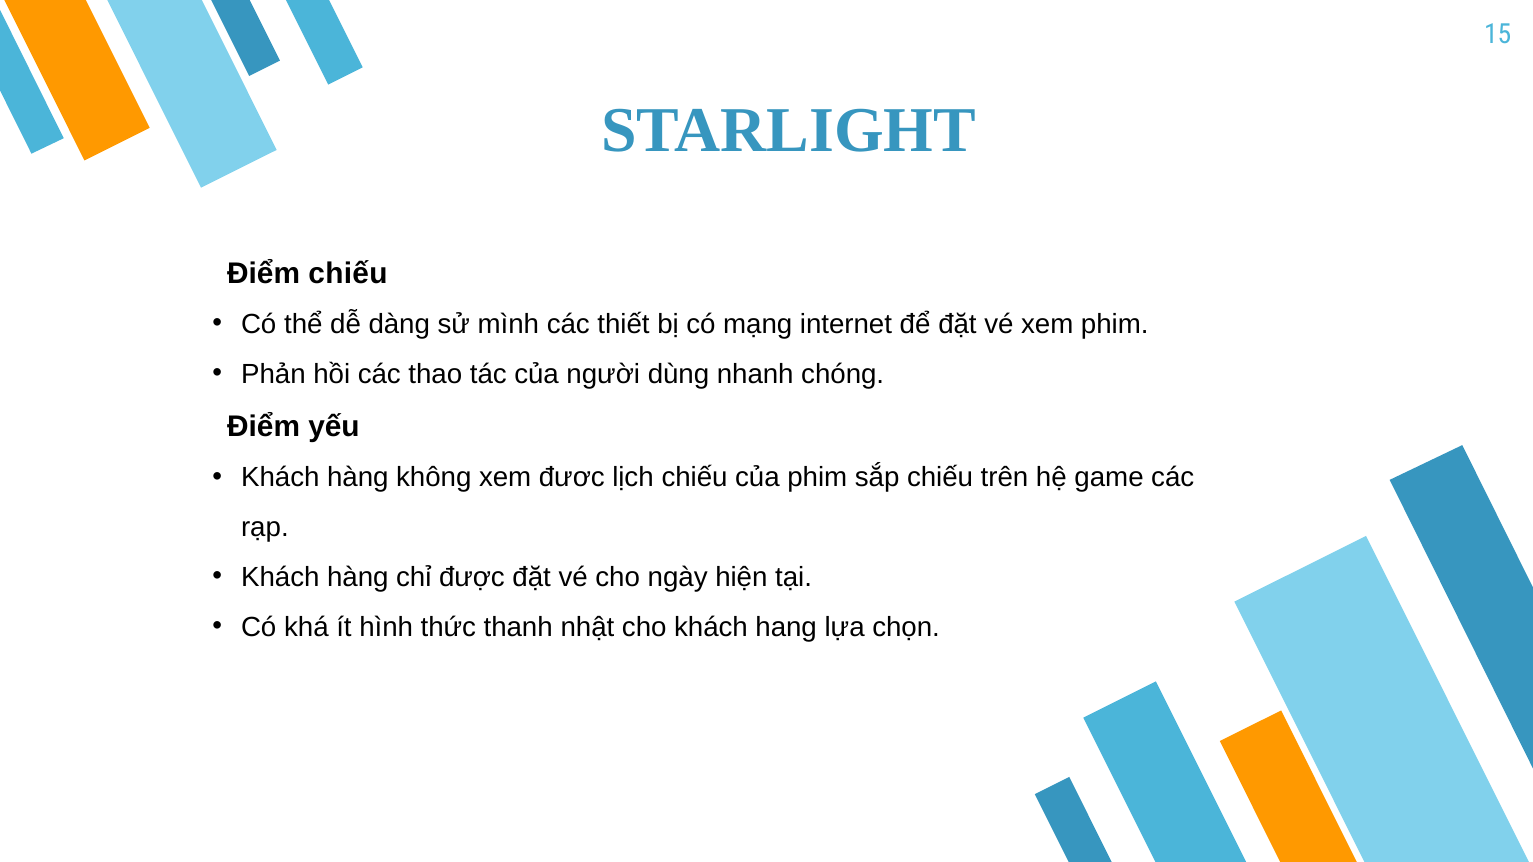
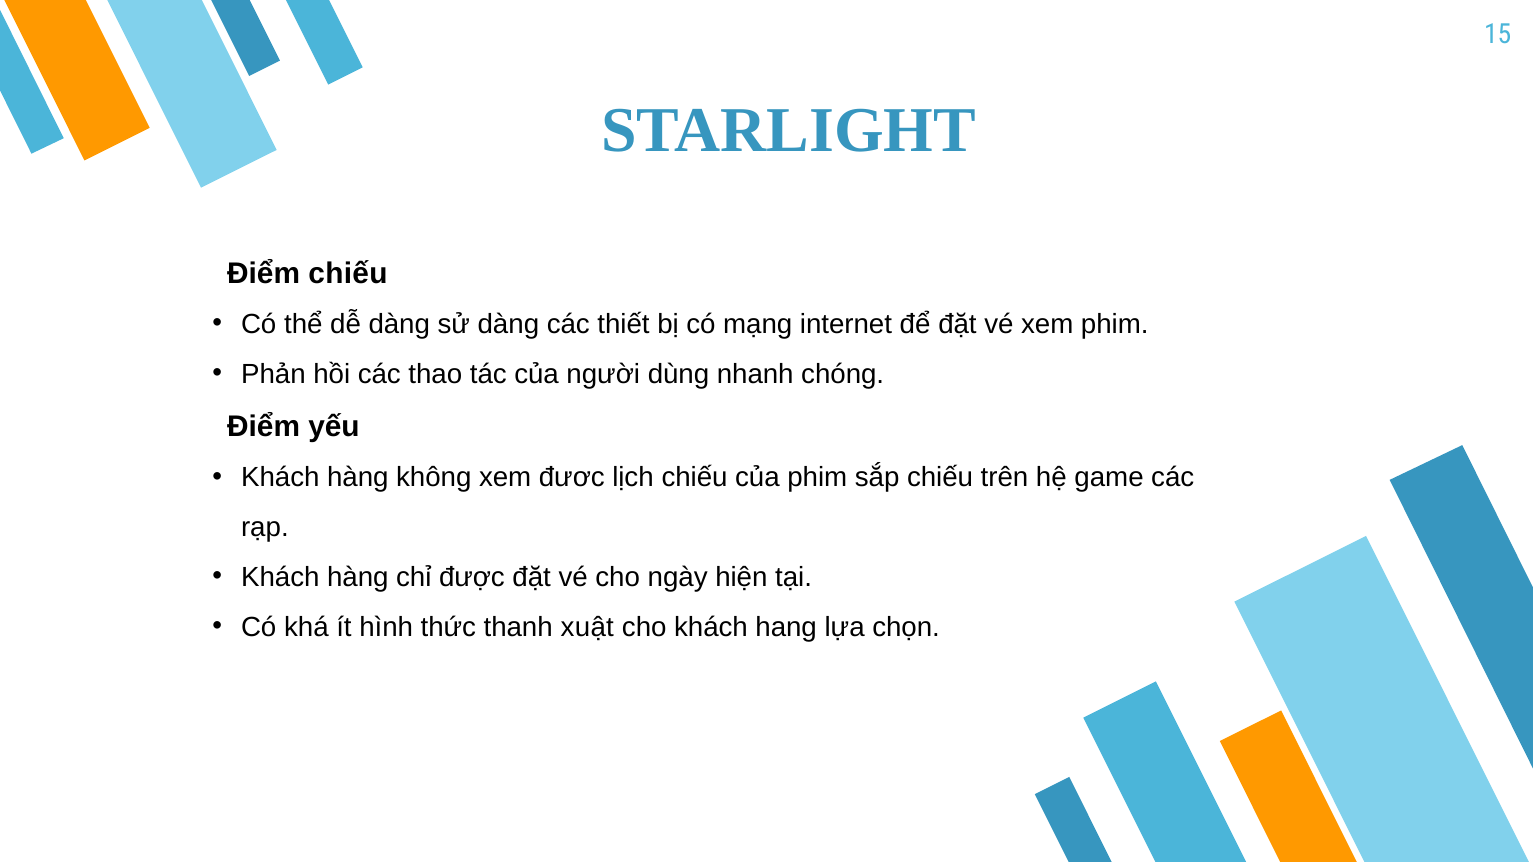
sử mình: mình -> dàng (508, 324)
nhật: nhật -> xuật (587, 627)
